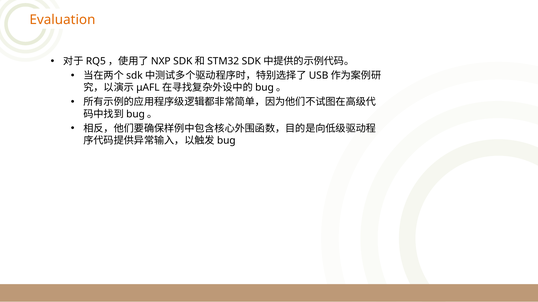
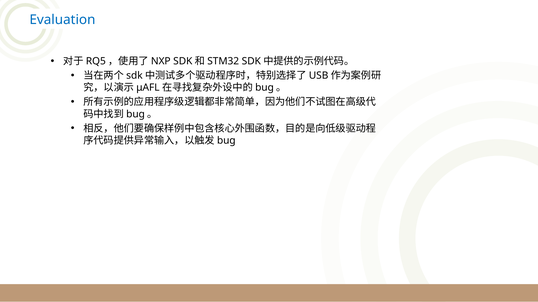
Evaluation colour: orange -> blue (62, 20)
